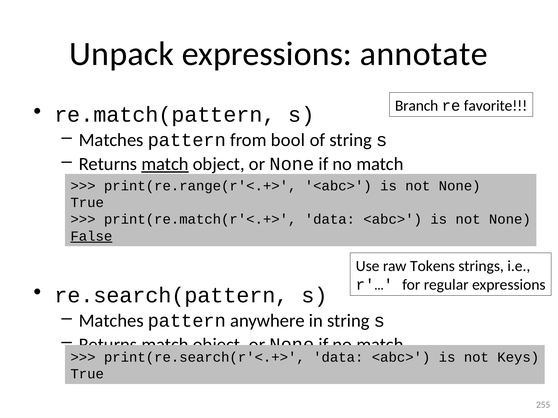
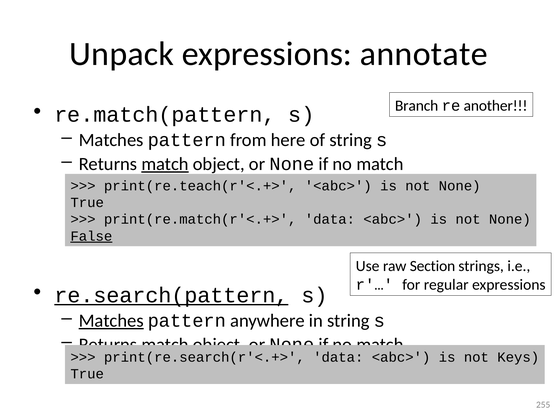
favorite: favorite -> another (496, 106)
bool: bool -> here (288, 140)
print(re.range(r'<.+>: print(re.range(r'<.+> -> print(re.teach(r'<.+> (200, 186)
Tokens: Tokens -> Section (433, 266)
re.search(pattern underline: none -> present (171, 296)
Matches underline: none -> present (111, 321)
